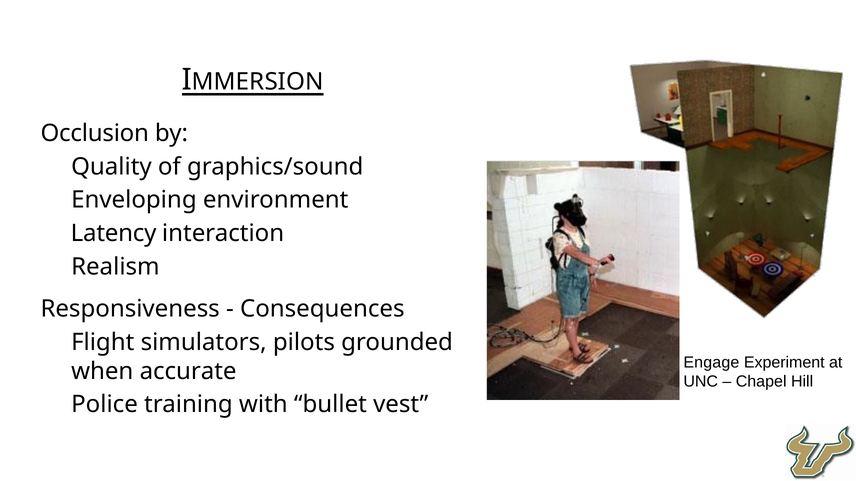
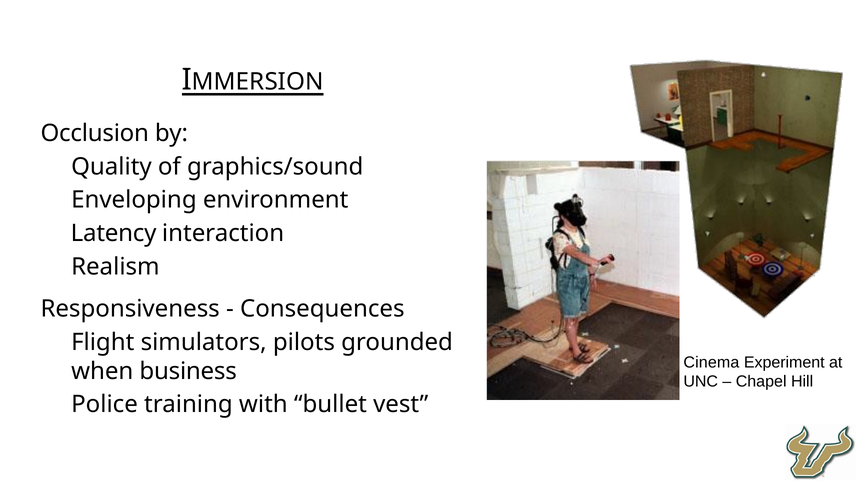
Engage: Engage -> Cinema (711, 363)
accurate: accurate -> business (188, 372)
